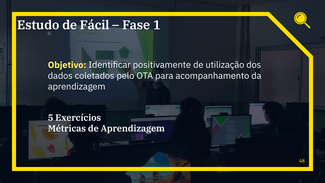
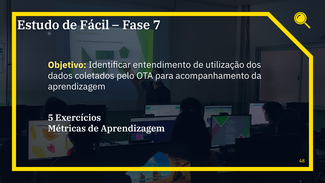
1: 1 -> 7 (157, 25)
positivamente: positivamente -> entendimento (162, 65)
